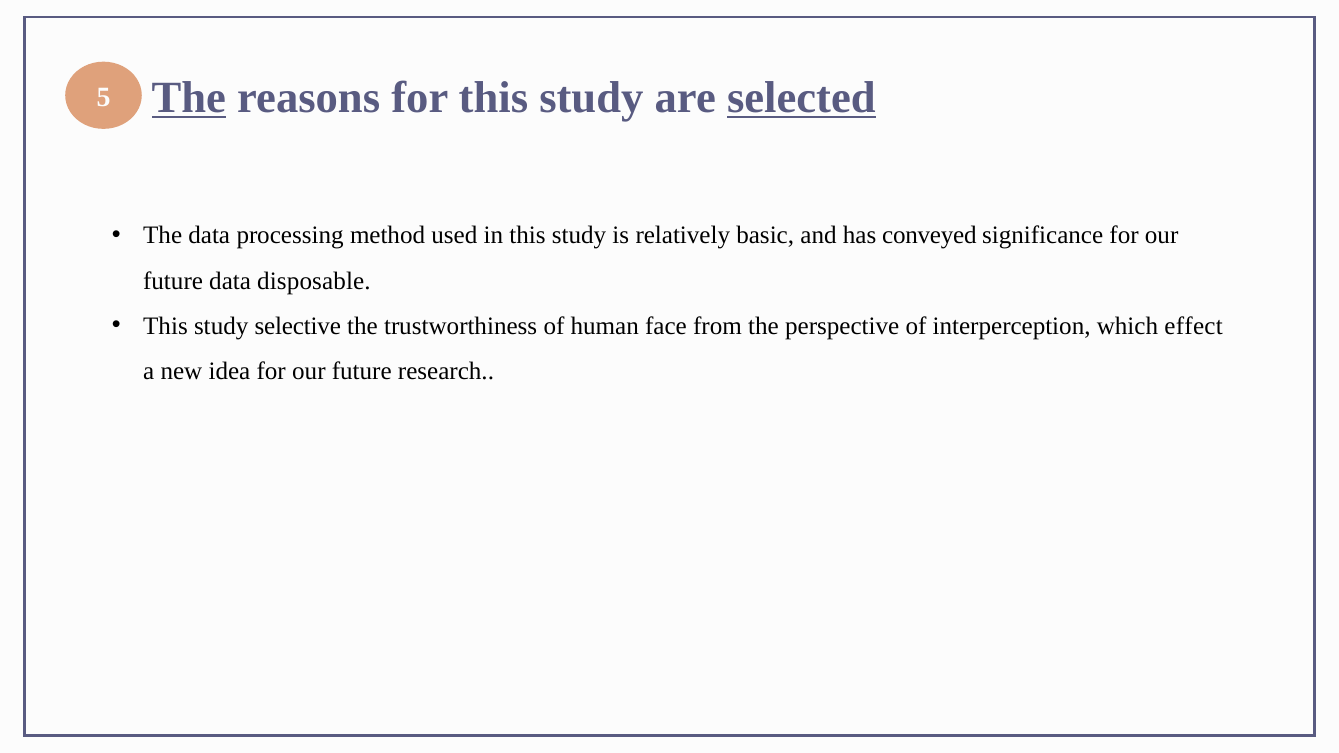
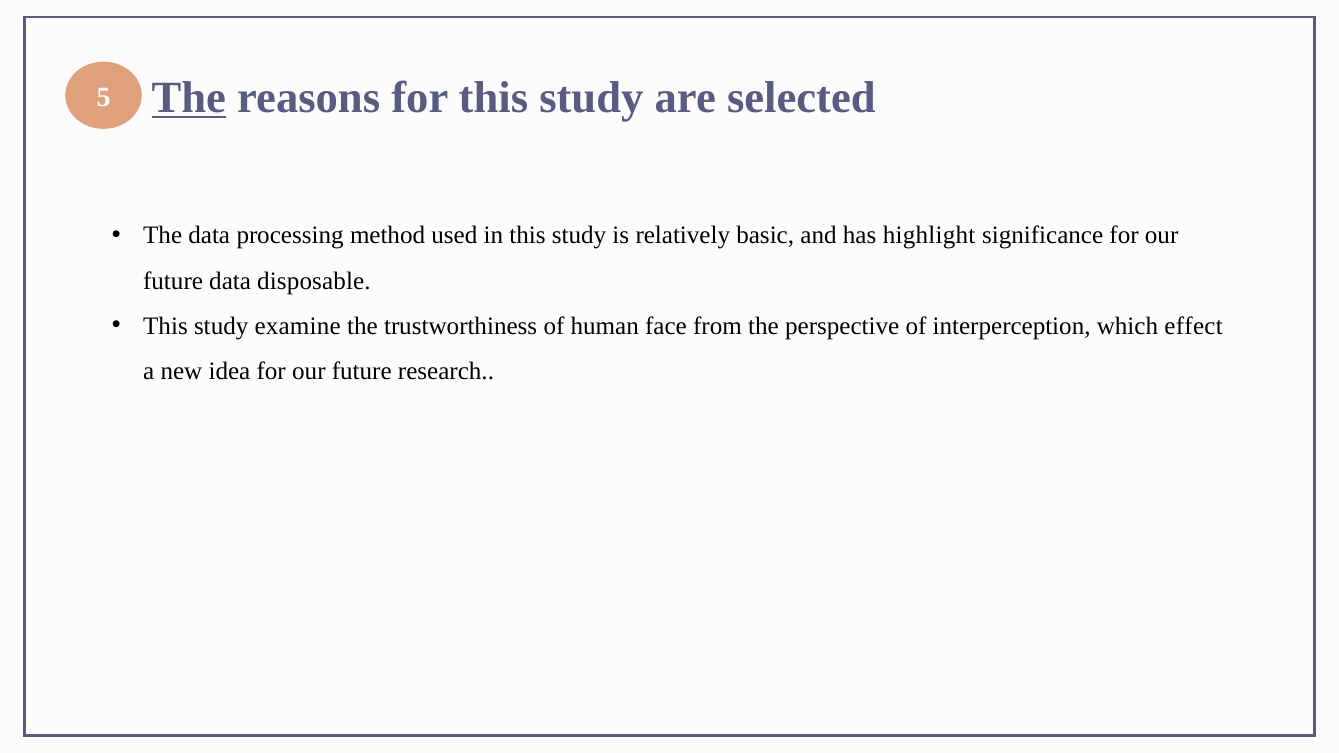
selected underline: present -> none (801, 98)
conveyed: conveyed -> highlight (929, 236)
selective: selective -> examine (298, 326)
